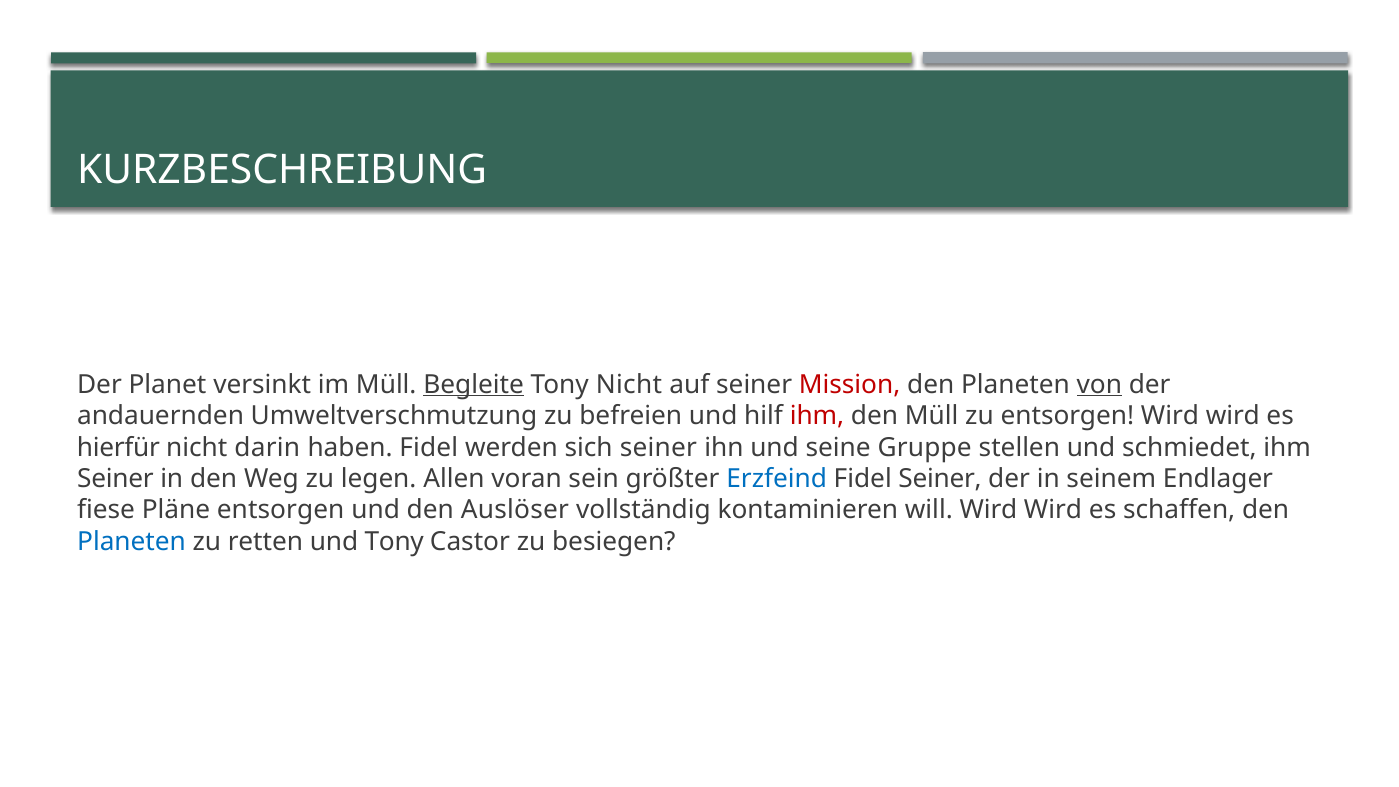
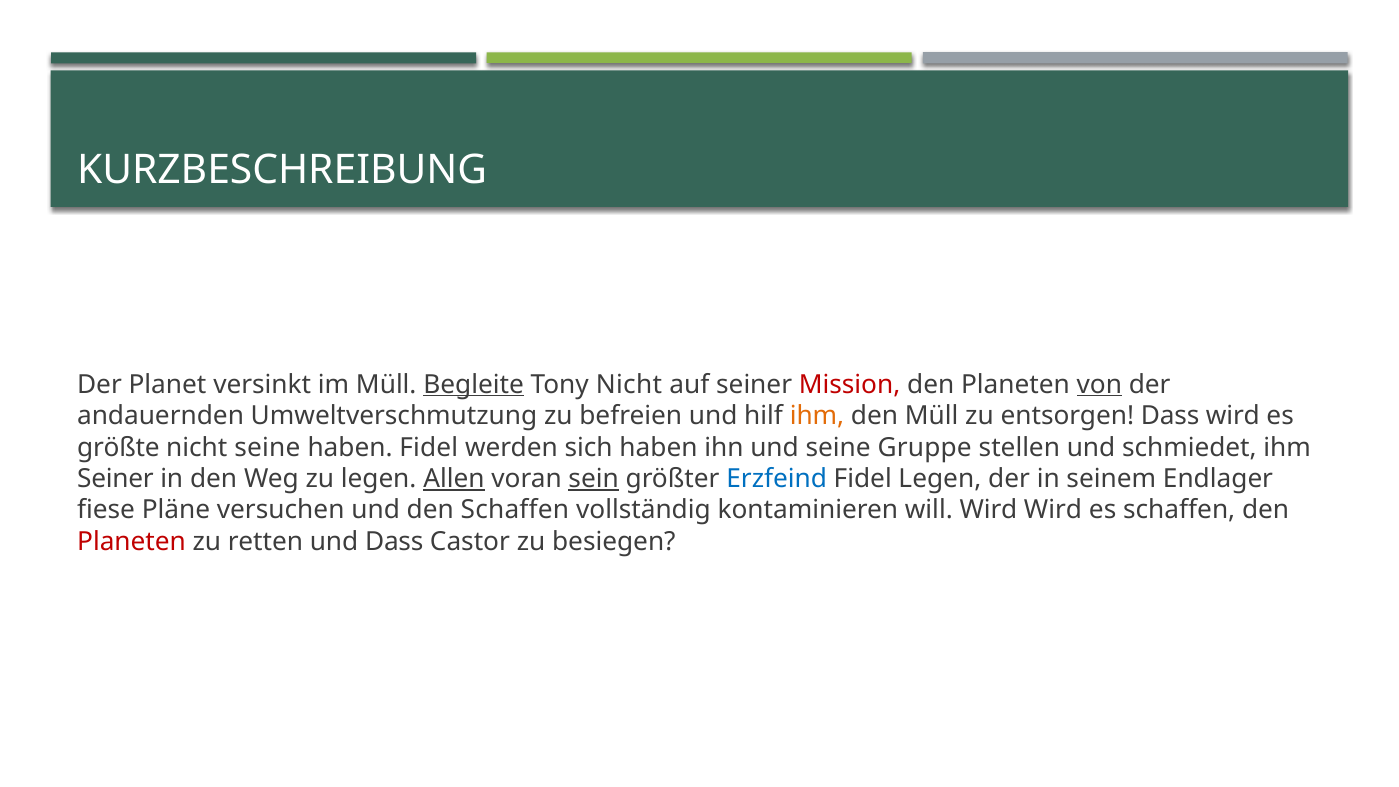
ihm colour: red -> orange (817, 416)
entsorgen Wird: Wird -> Dass (1170, 416)
hierfür: hierfür -> größte (118, 447)
nicht darin: darin -> seine (267, 447)
sich seiner: seiner -> haben (659, 447)
Allen underline: none -> present (454, 479)
sein underline: none -> present (594, 479)
Fidel Seiner: Seiner -> Legen (940, 479)
Pläne entsorgen: entsorgen -> versuchen (281, 510)
den Auslöser: Auslöser -> Schaffen (515, 510)
Planeten colour: blue -> red (132, 542)
und Tony: Tony -> Dass (394, 542)
